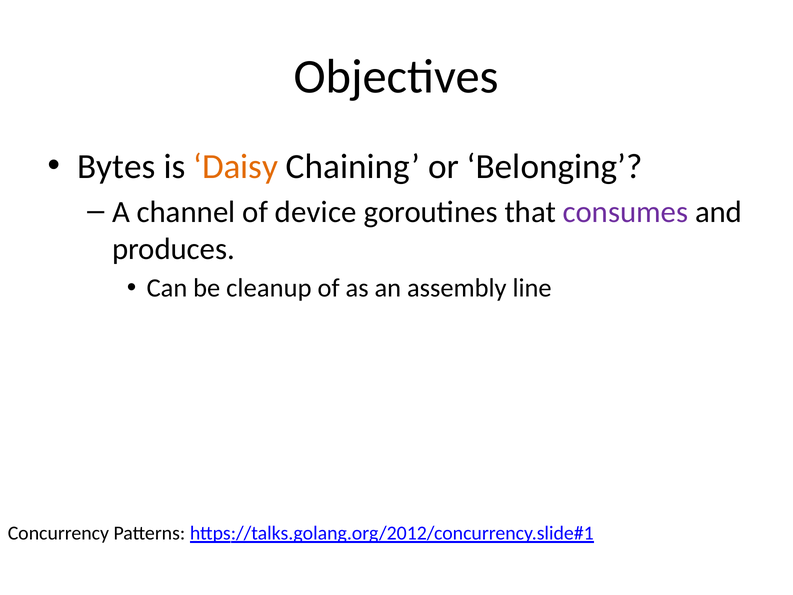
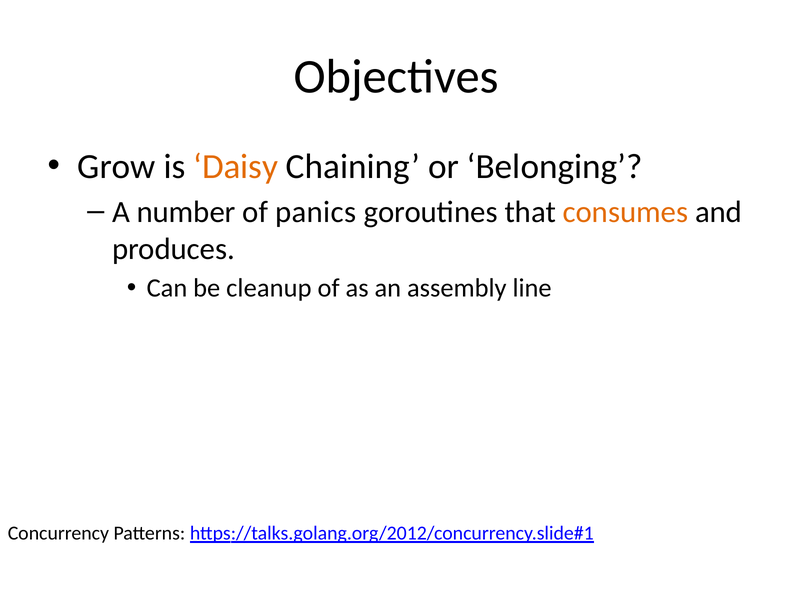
Bytes: Bytes -> Grow (116, 166)
channel: channel -> number (186, 212)
device: device -> panics (316, 212)
consumes colour: purple -> orange (626, 212)
